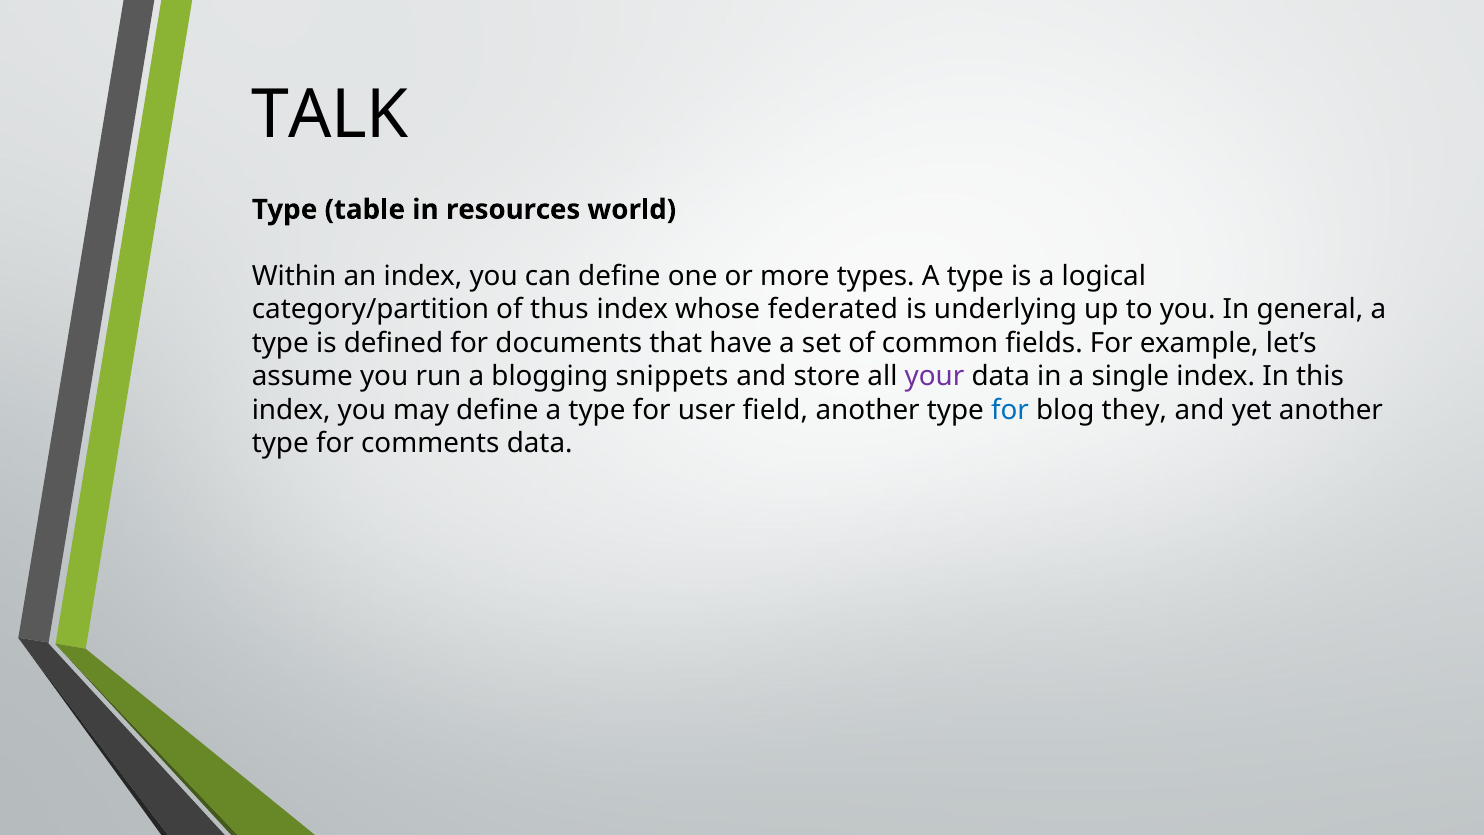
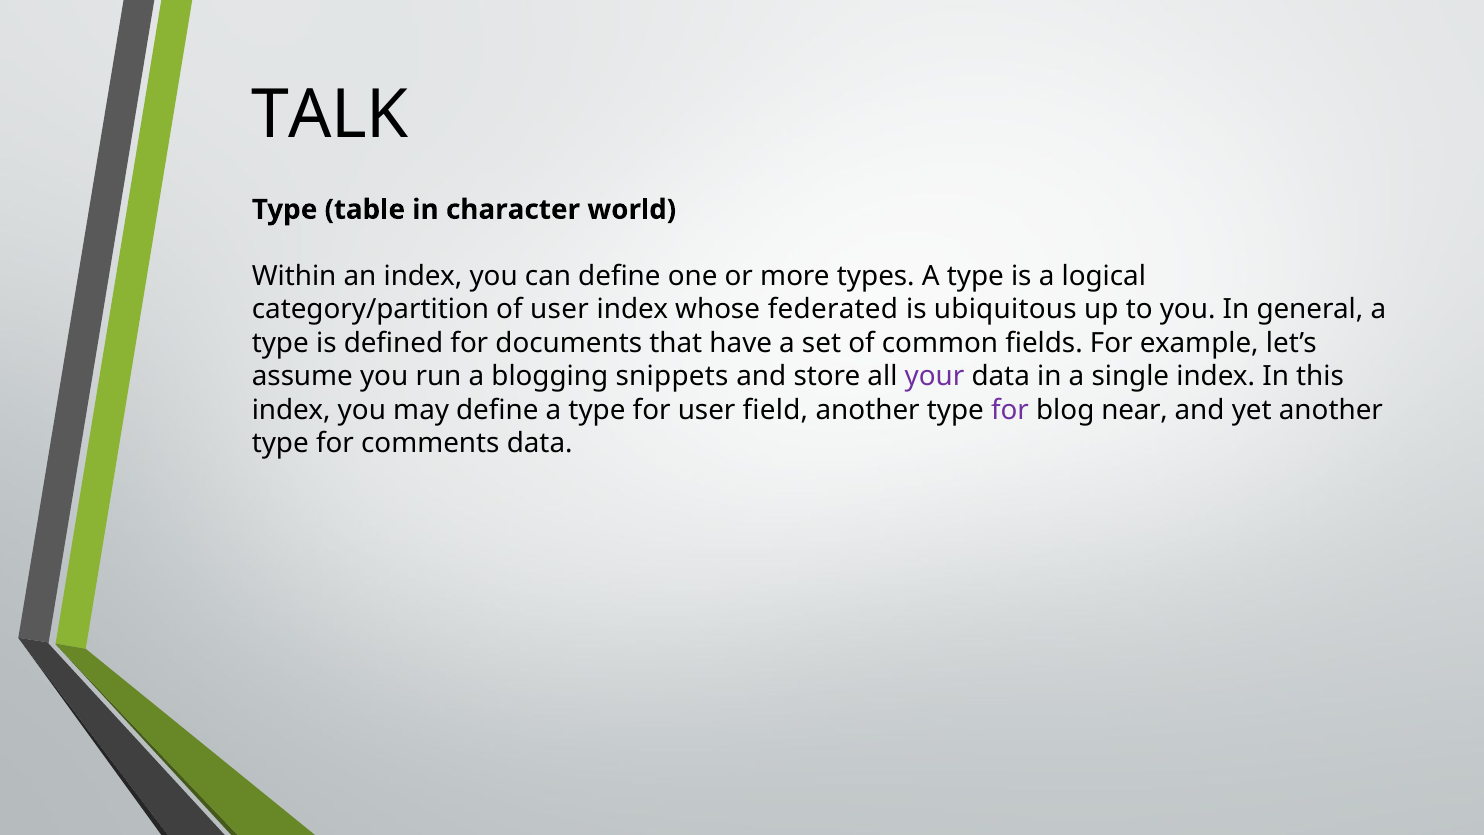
resources: resources -> character (513, 210)
of thus: thus -> user (559, 310)
underlying: underlying -> ubiquitous (1005, 310)
for colour: blue -> purple (1010, 410)
they: they -> near (1135, 410)
